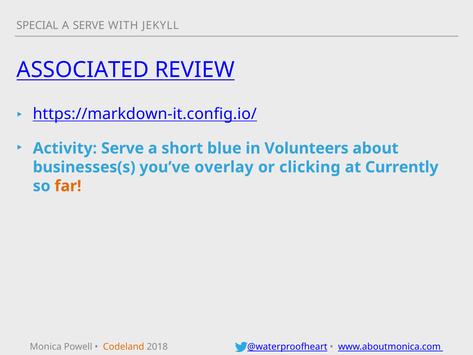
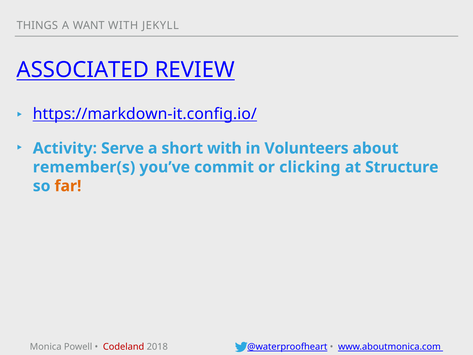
SPECIAL: SPECIAL -> THINGS (37, 26)
A SERVE: SERVE -> WANT (89, 26)
short blue: blue -> with (224, 148)
businesses(s: businesses(s -> remember(s (84, 167)
overlay: overlay -> commit (224, 167)
Currently: Currently -> Structure (402, 167)
Codeland colour: orange -> red (124, 347)
